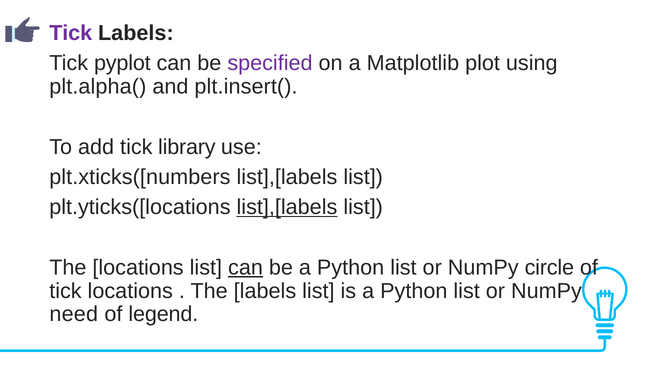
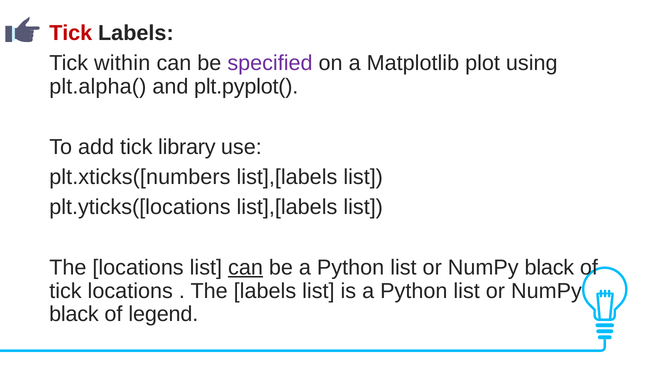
Tick colour: purple -> red (71, 33)
pyplot: pyplot -> within (122, 63)
plt.insert(: plt.insert( -> plt.pyplot( (246, 87)
list],[labels underline: present -> none (287, 207)
circle: circle -> black (549, 267)
need: need -> black (74, 314)
